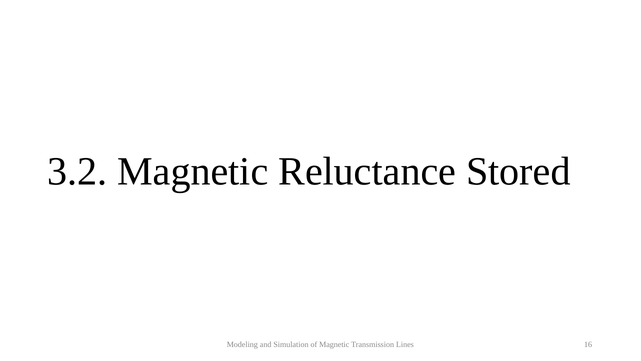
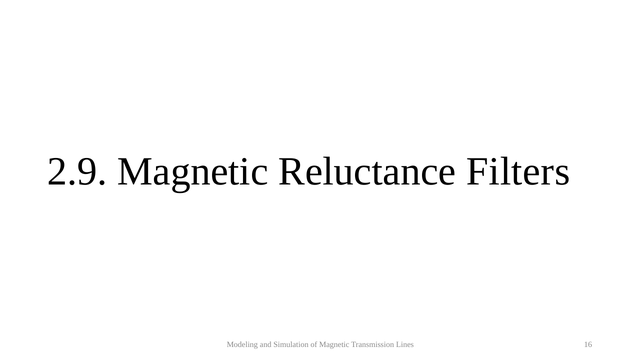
3.2: 3.2 -> 2.9 (77, 171)
Stored: Stored -> Filters (518, 171)
